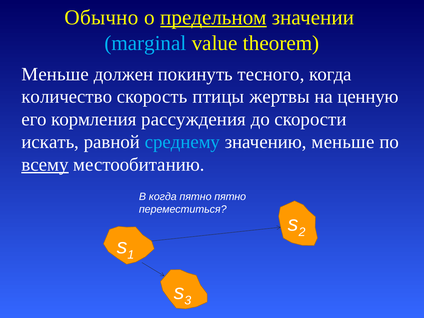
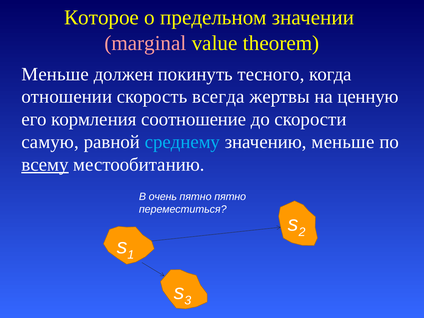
Обычно: Обычно -> Которое (102, 18)
предельном underline: present -> none (213, 18)
marginal colour: light blue -> pink (145, 43)
количество: количество -> отношении (67, 97)
птицы: птицы -> всегда (218, 97)
рассуждения: рассуждения -> соотношение (194, 119)
искать: искать -> самую (50, 142)
В когда: когда -> очень (163, 197)
